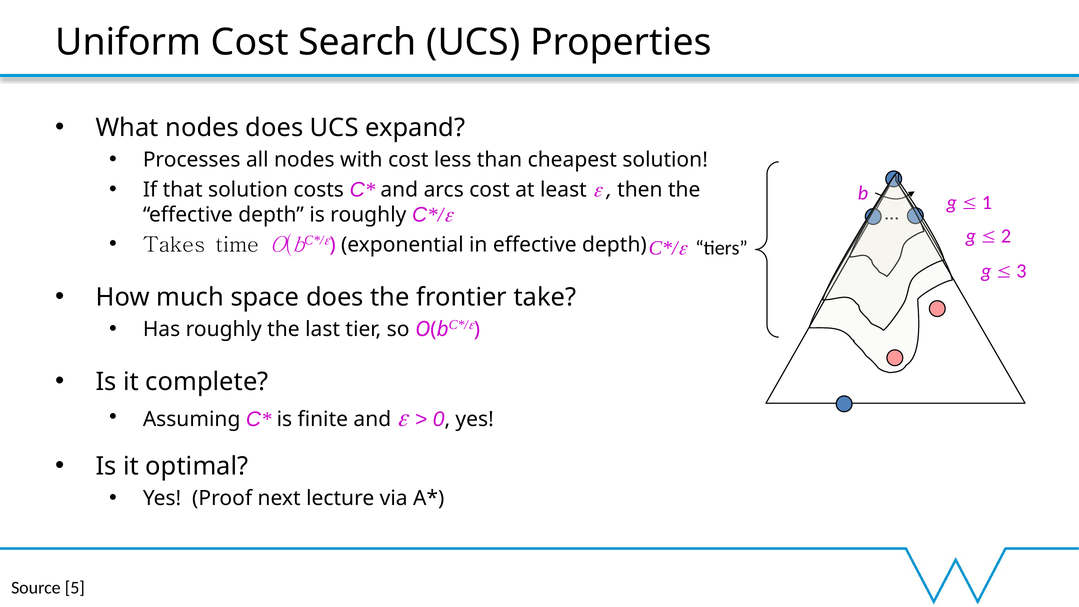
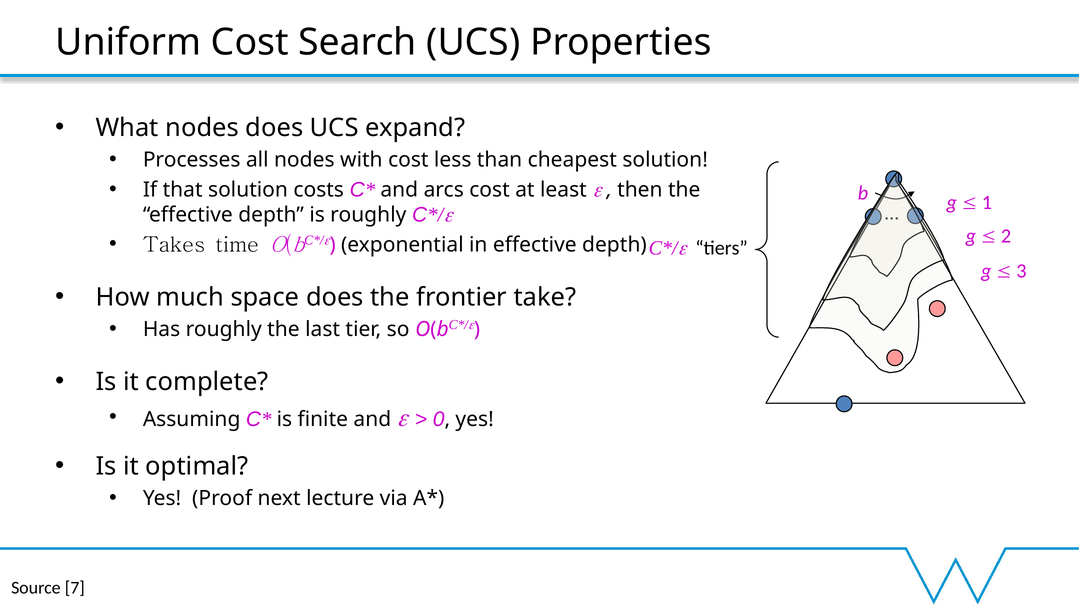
5: 5 -> 7 (75, 588)
